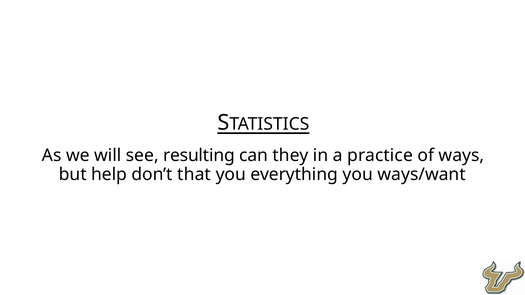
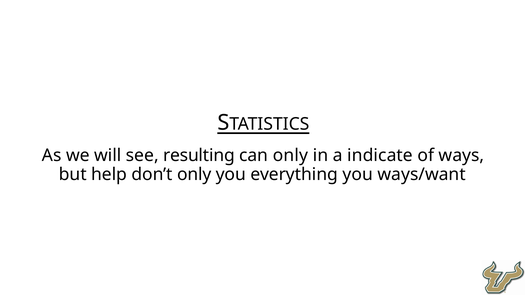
can they: they -> only (290, 156)
practice: practice -> indicate (380, 156)
don’t that: that -> only (194, 175)
